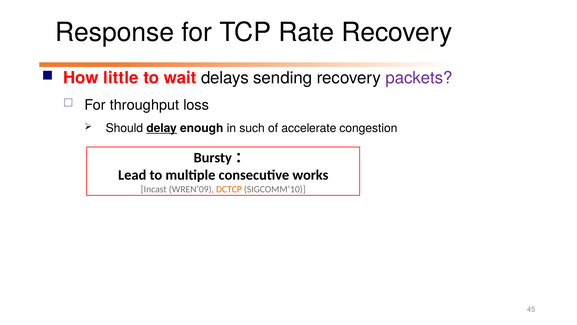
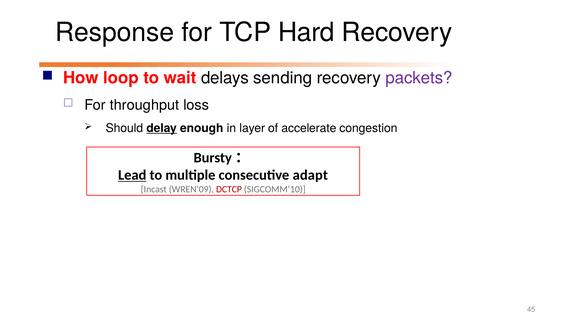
Rate: Rate -> Hard (306, 32)
little: little -> loop (121, 78)
such: such -> layer (252, 128)
Lead underline: none -> present (132, 175)
works: works -> adapt (310, 175)
DCTCP colour: orange -> red (229, 189)
